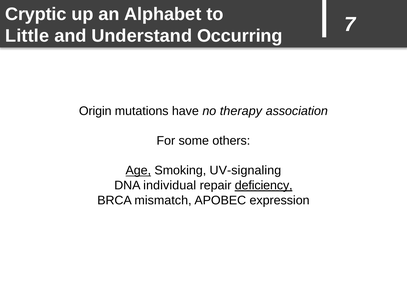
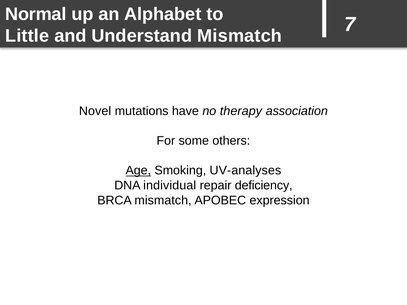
Cryptic: Cryptic -> Normal (36, 14)
Understand Occurring: Occurring -> Mismatch (240, 36)
Origin: Origin -> Novel (95, 111)
UV-signaling: UV-signaling -> UV-analyses (245, 171)
deficiency underline: present -> none (264, 186)
